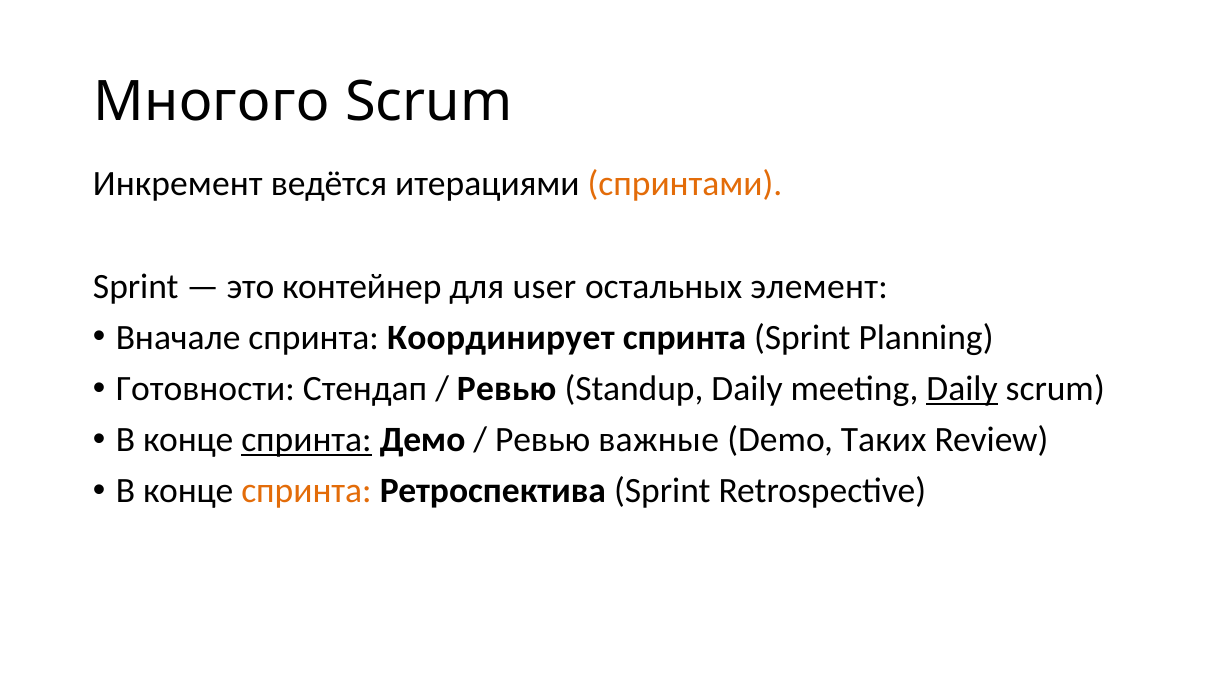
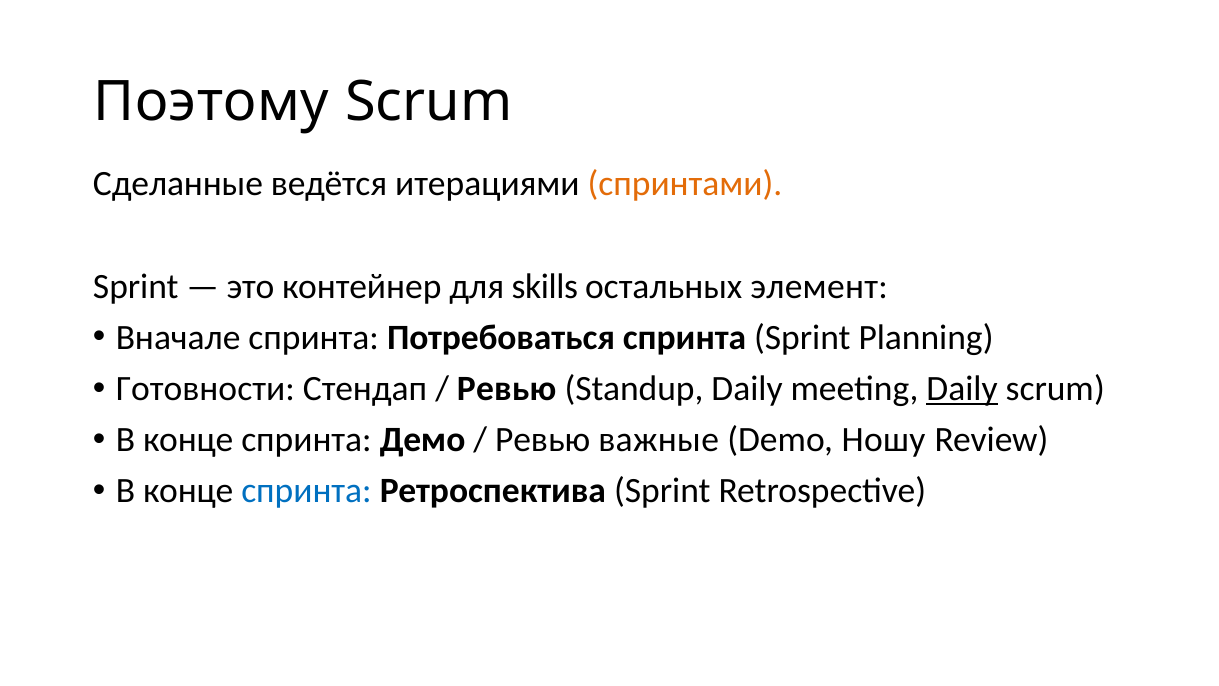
Многого: Многого -> Поэтому (211, 102)
Инкремент: Инкремент -> Сделанные (178, 184)
user: user -> skills (545, 286)
Координирует: Координирует -> Потребоваться (501, 337)
спринта underline: present -> none (306, 440)
Таких: Таких -> Ношу (884, 440)
спринта colour: orange -> blue (306, 491)
